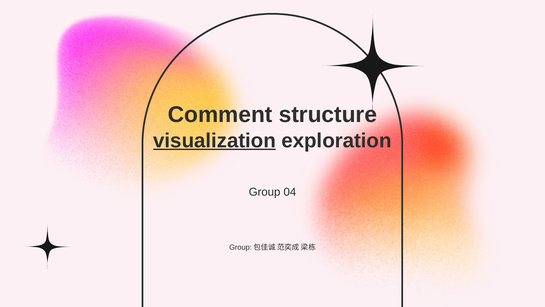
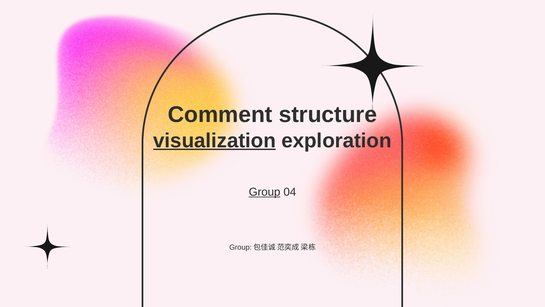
Group underline: none -> present (265, 192)
